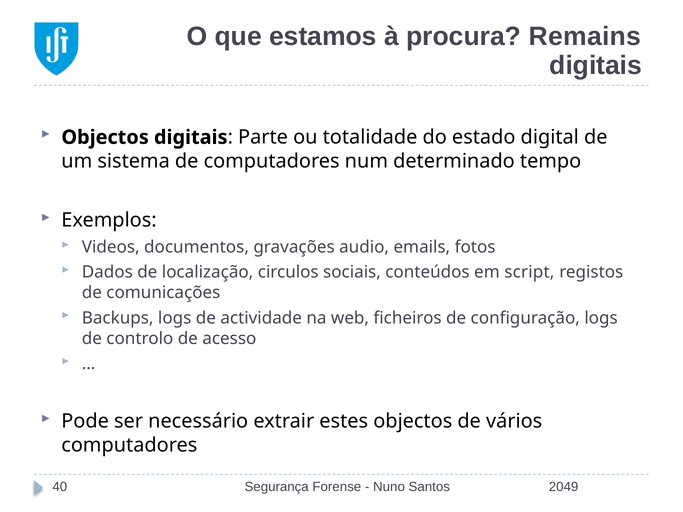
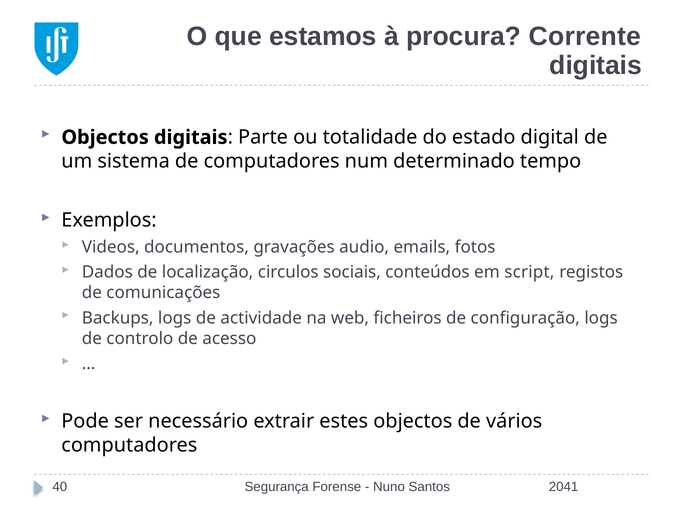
Remains: Remains -> Corrente (585, 37)
2049: 2049 -> 2041 (564, 487)
